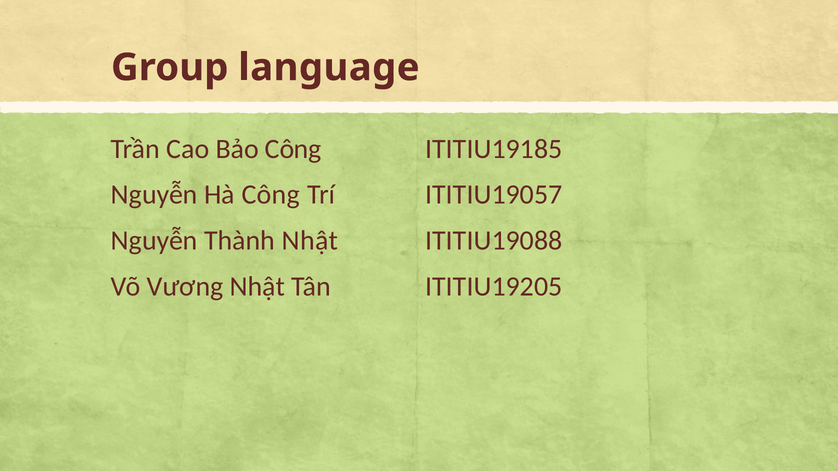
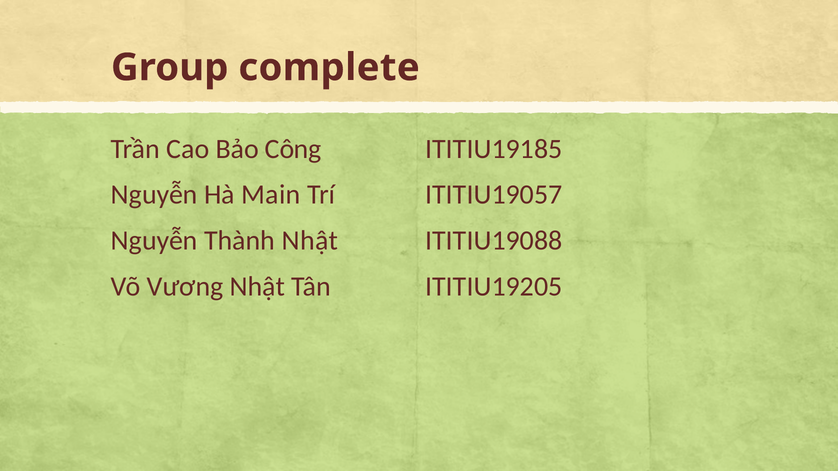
language: language -> complete (329, 68)
Hà Công: Công -> Main (271, 195)
